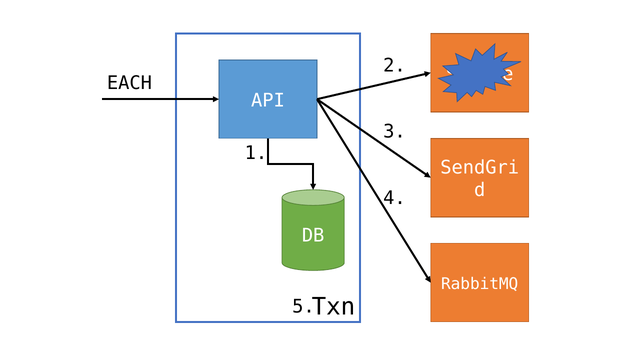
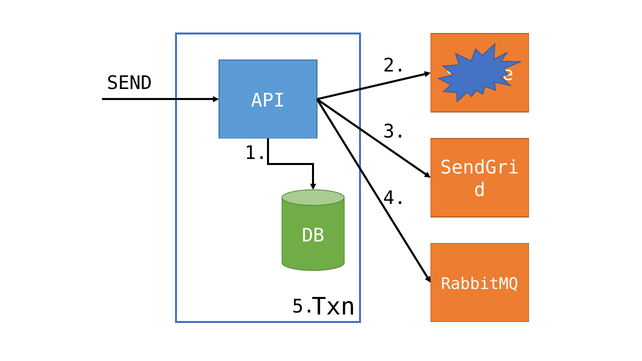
EACH: EACH -> SEND (129, 83)
